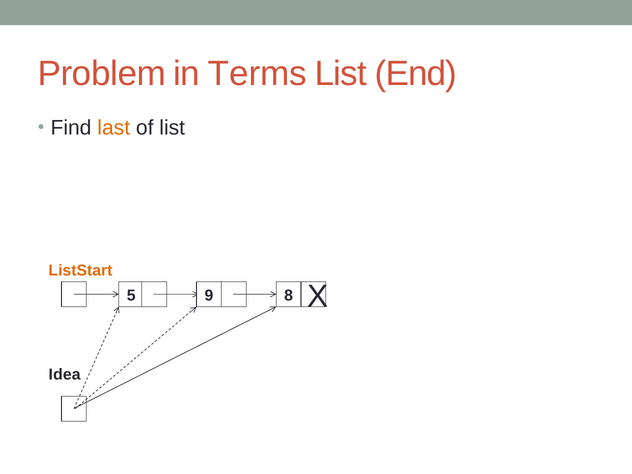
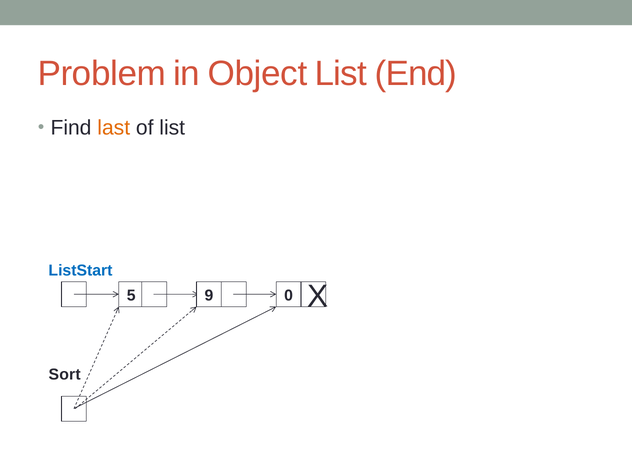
Terms: Terms -> Object (258, 74)
ListStart colour: orange -> blue (80, 271)
8: 8 -> 0 (289, 295)
Idea: Idea -> Sort (65, 374)
